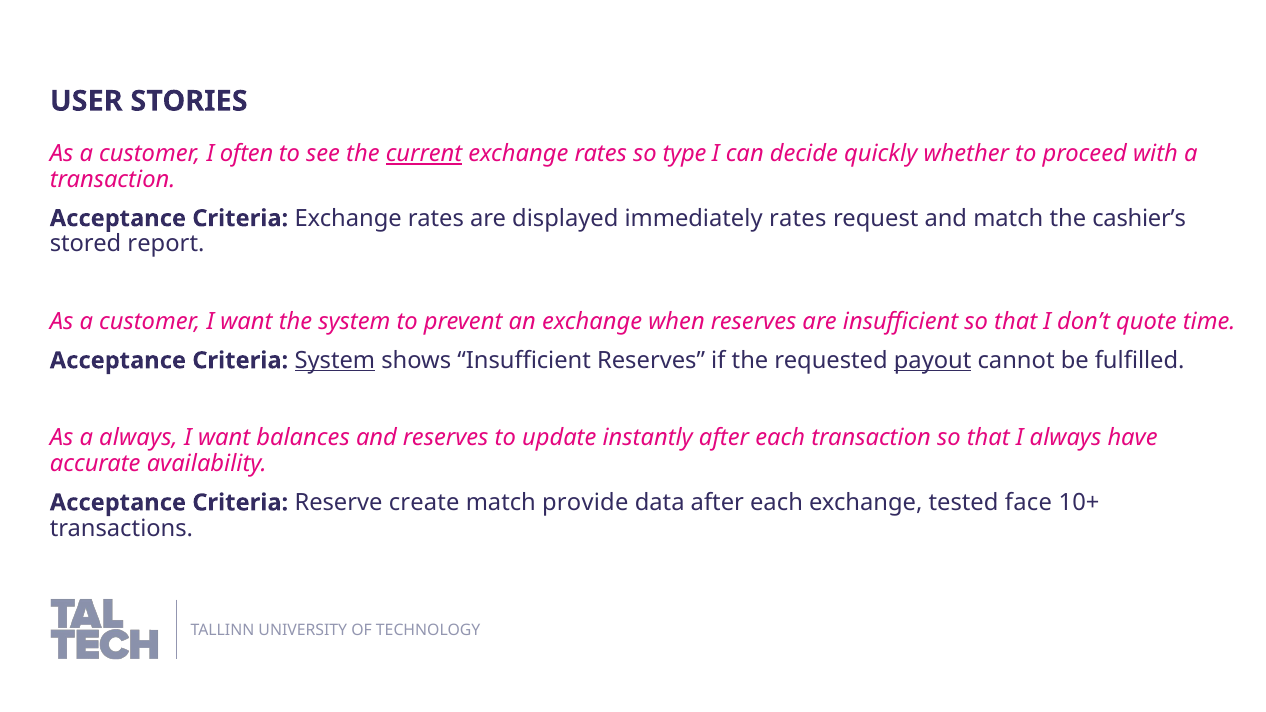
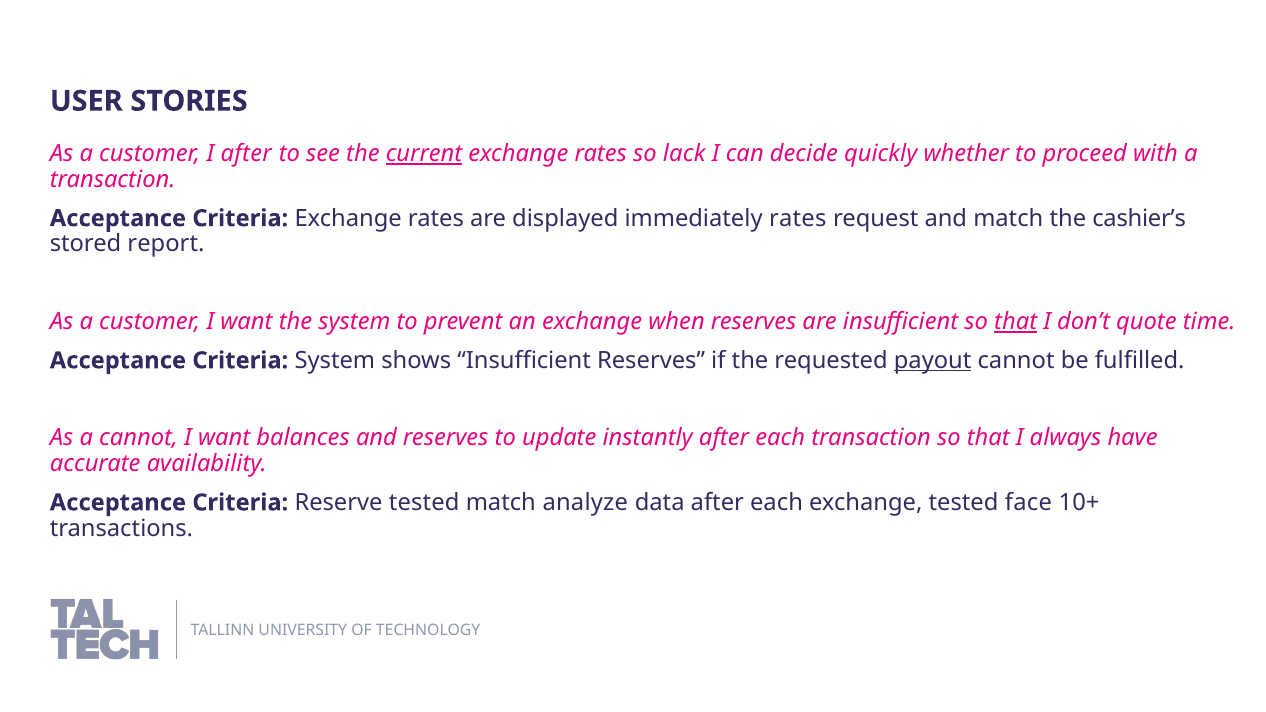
I often: often -> after (246, 154)
type: type -> lack (684, 154)
that underline: none -> present (1016, 322)
System underline: present -> none (335, 361)
a always: always -> cannot (139, 438)
Reserve create: create -> tested (424, 503)
provide: provide -> analyze (585, 503)
